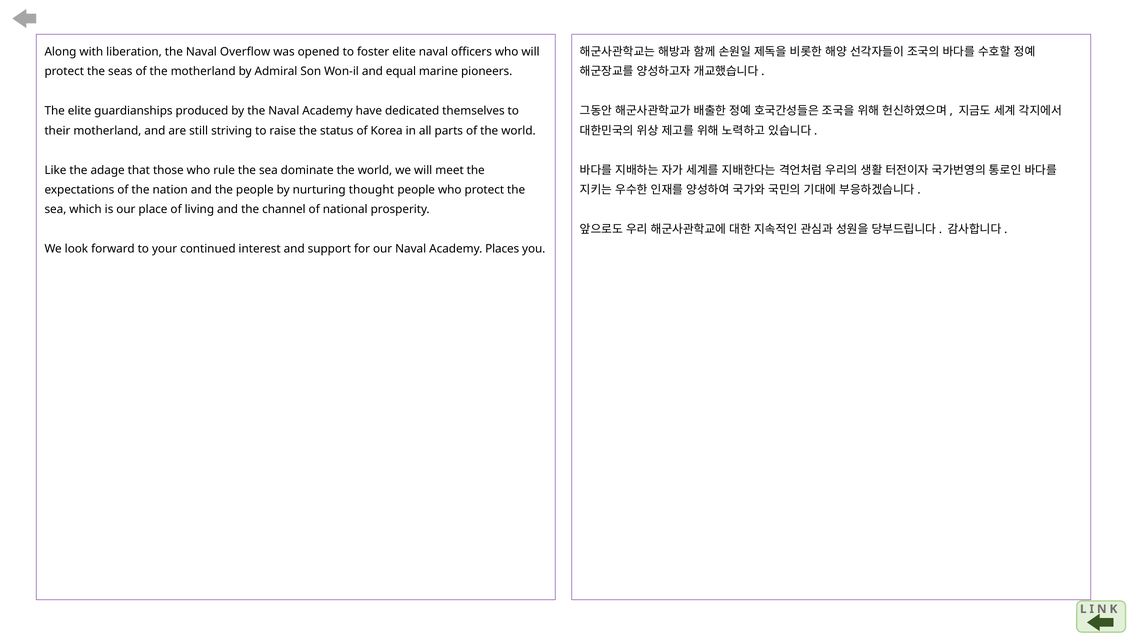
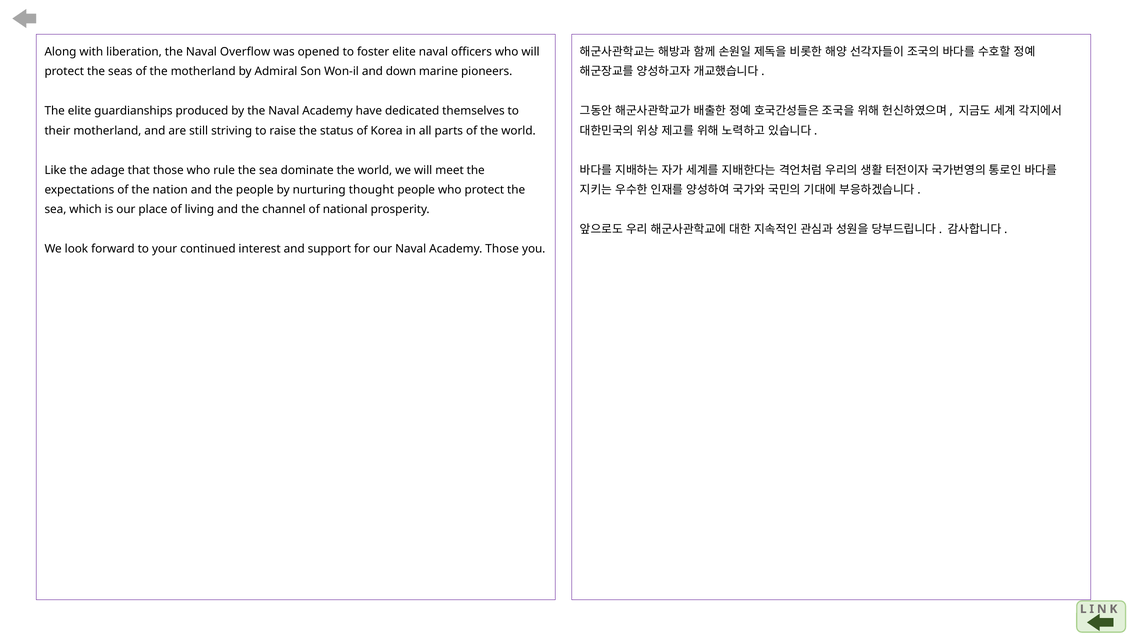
equal: equal -> down (401, 71)
Academy Places: Places -> Those (502, 249)
